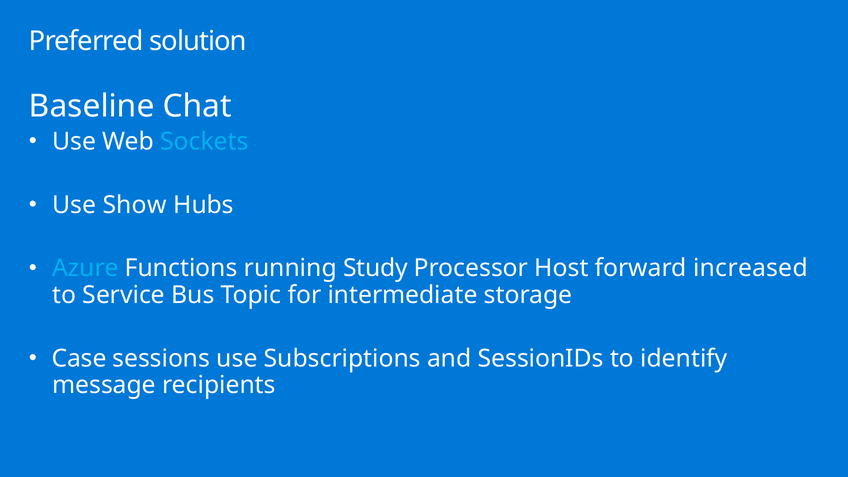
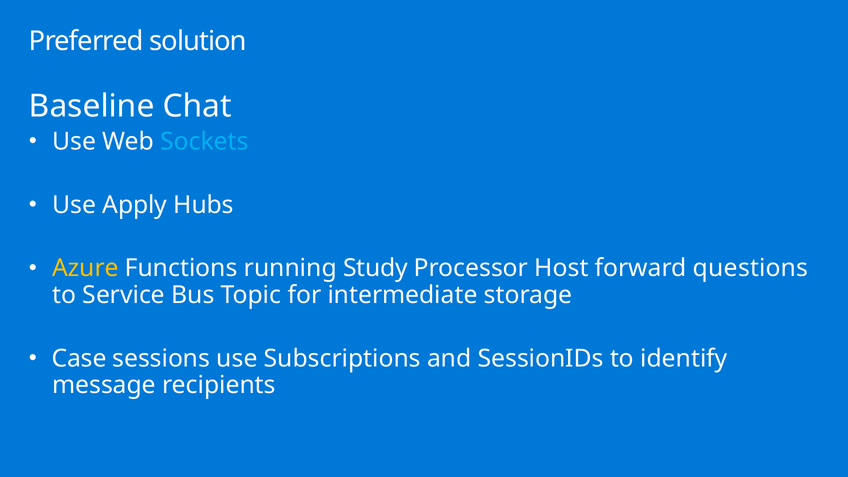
Show: Show -> Apply (135, 205)
Azure colour: light blue -> yellow (85, 268)
increased: increased -> questions (751, 268)
